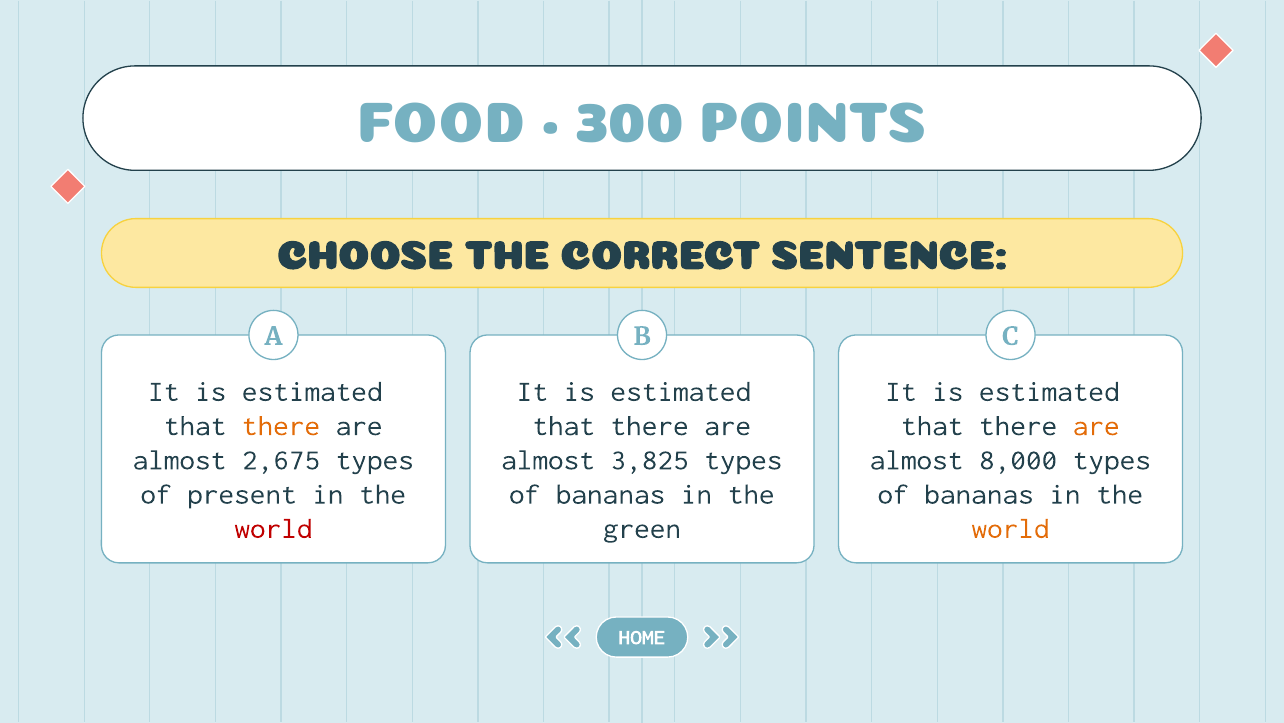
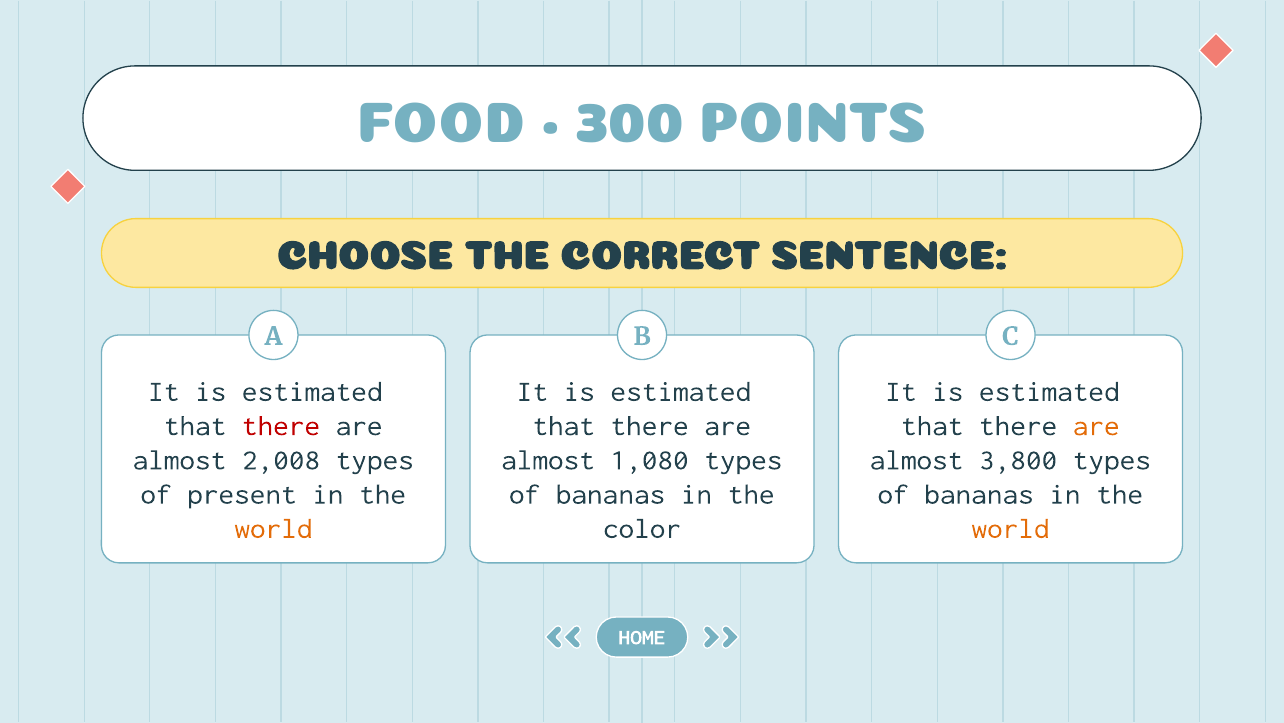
there colour: orange -> red (281, 425)
2,675: 2,675 -> 2,008 (281, 459)
3,825: 3,825 -> 1,080 (650, 459)
8,000: 8,000 -> 3,800 (1018, 459)
world colour: red -> orange (273, 528)
green: green -> color (642, 528)
